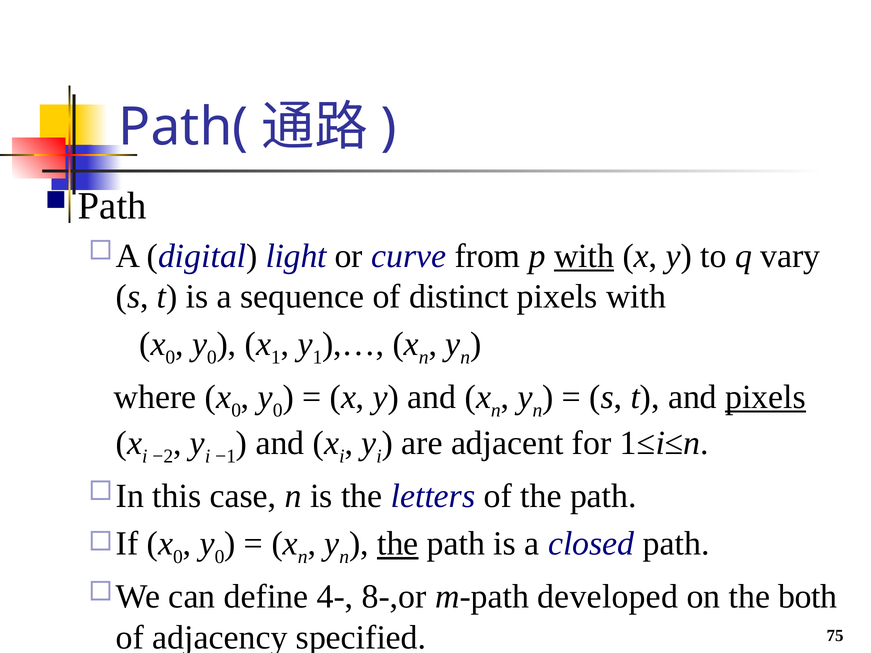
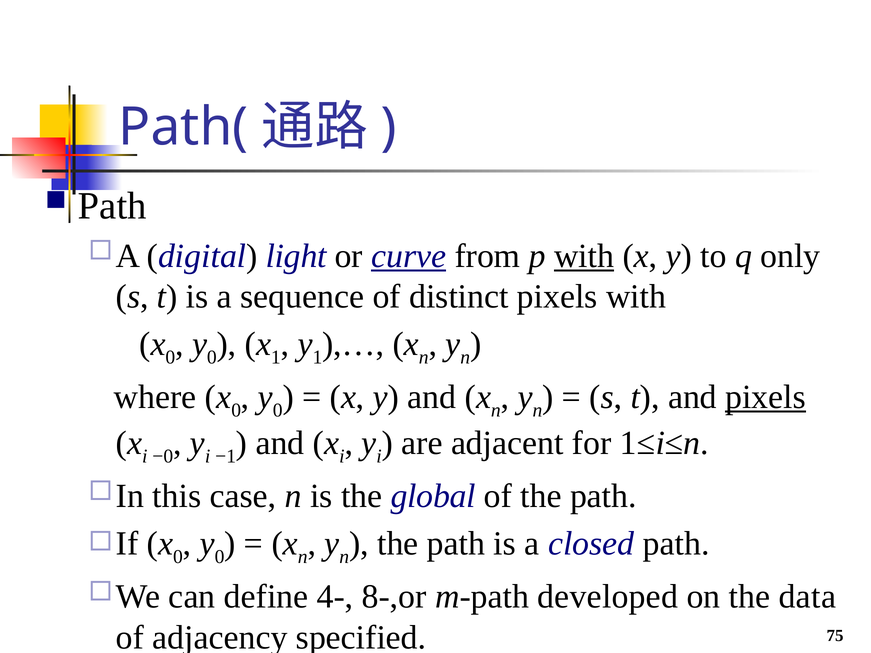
curve underline: none -> present (409, 256)
vary: vary -> only (790, 256)
−2: −2 -> −0 (163, 457)
letters: letters -> global (433, 496)
the underline: present -> none (398, 544)
both: both -> data (807, 597)
